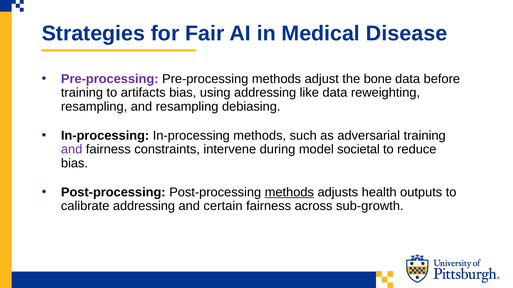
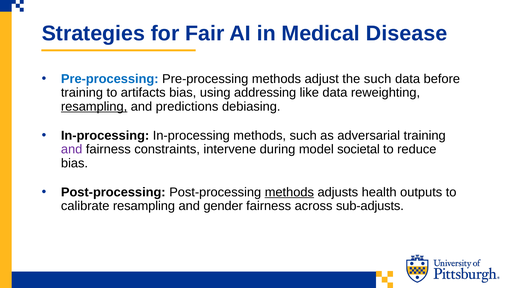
Pre-processing colour: purple -> blue (110, 79)
the bone: bone -> such (378, 79)
resampling underline: none -> present (94, 107)
and resampling: resampling -> predictions (187, 107)
calibrate addressing: addressing -> resampling (144, 206)
certain: certain -> gender (223, 206)
sub-growth: sub-growth -> sub-adjusts (370, 206)
